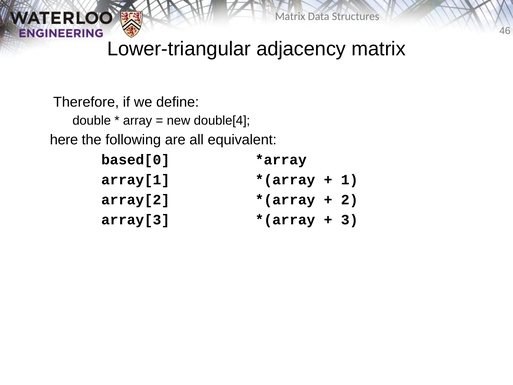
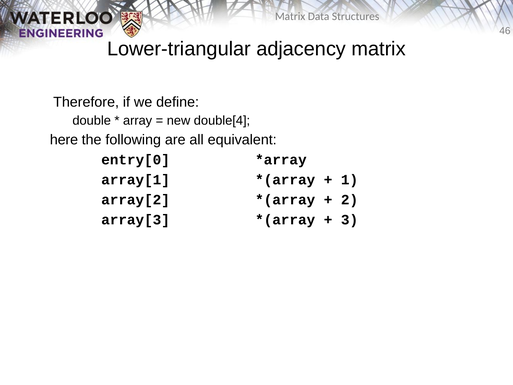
based[0: based[0 -> entry[0 (136, 160)
